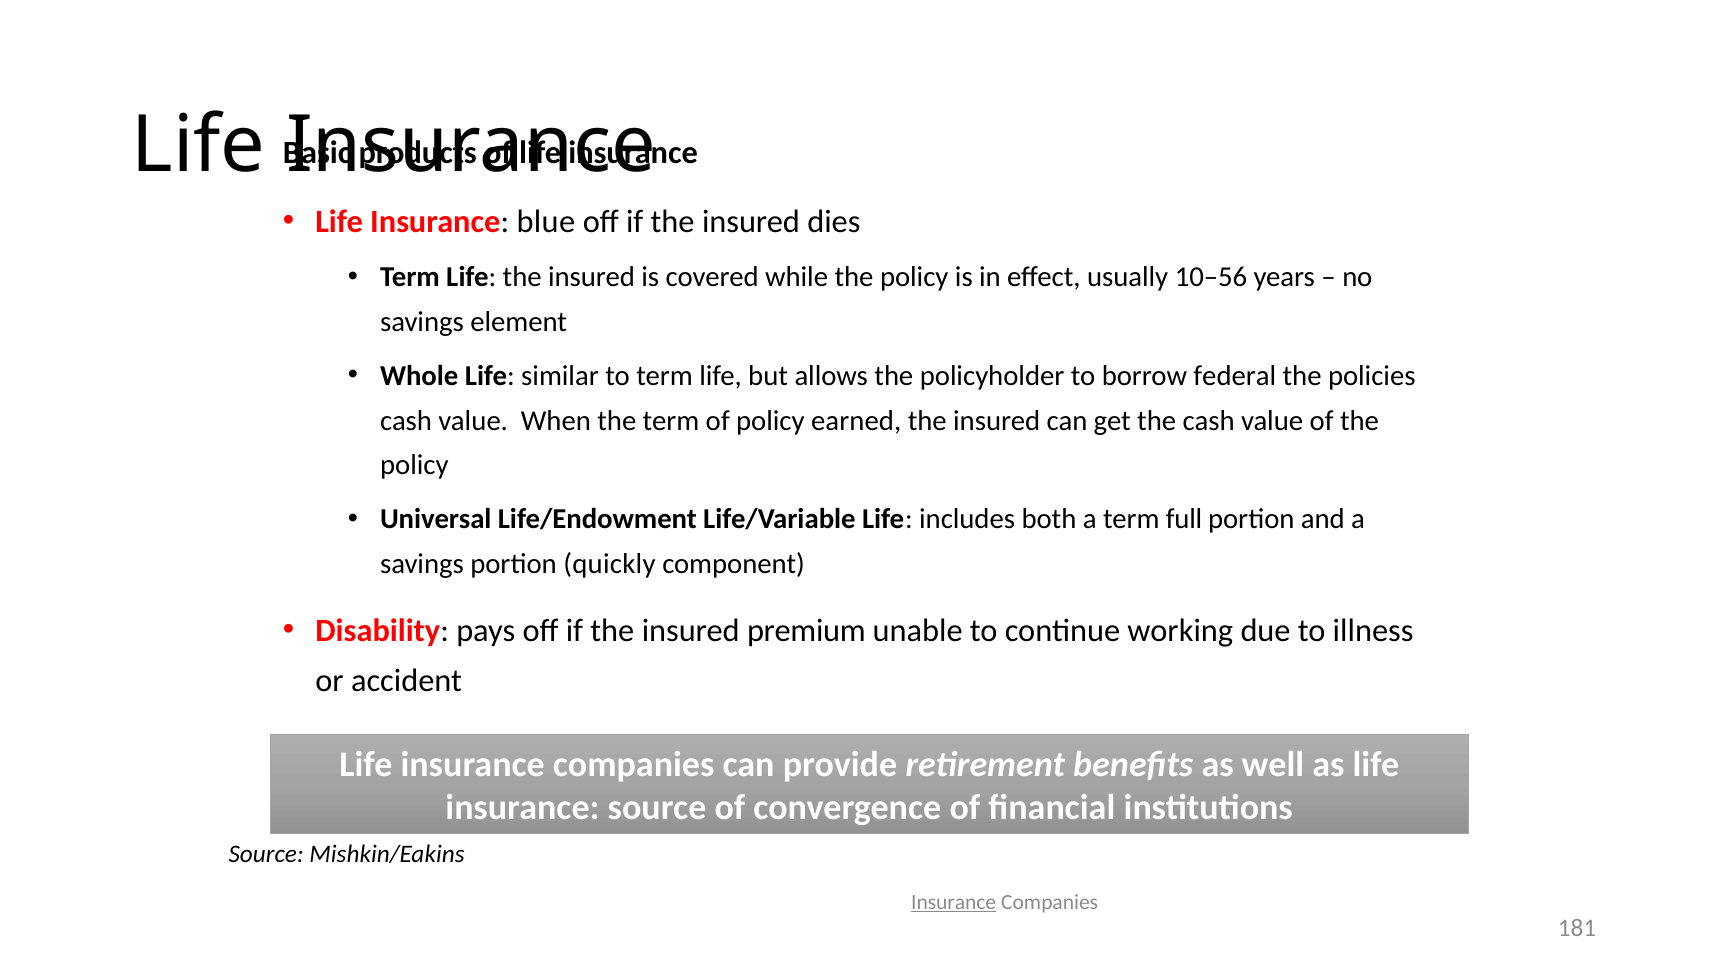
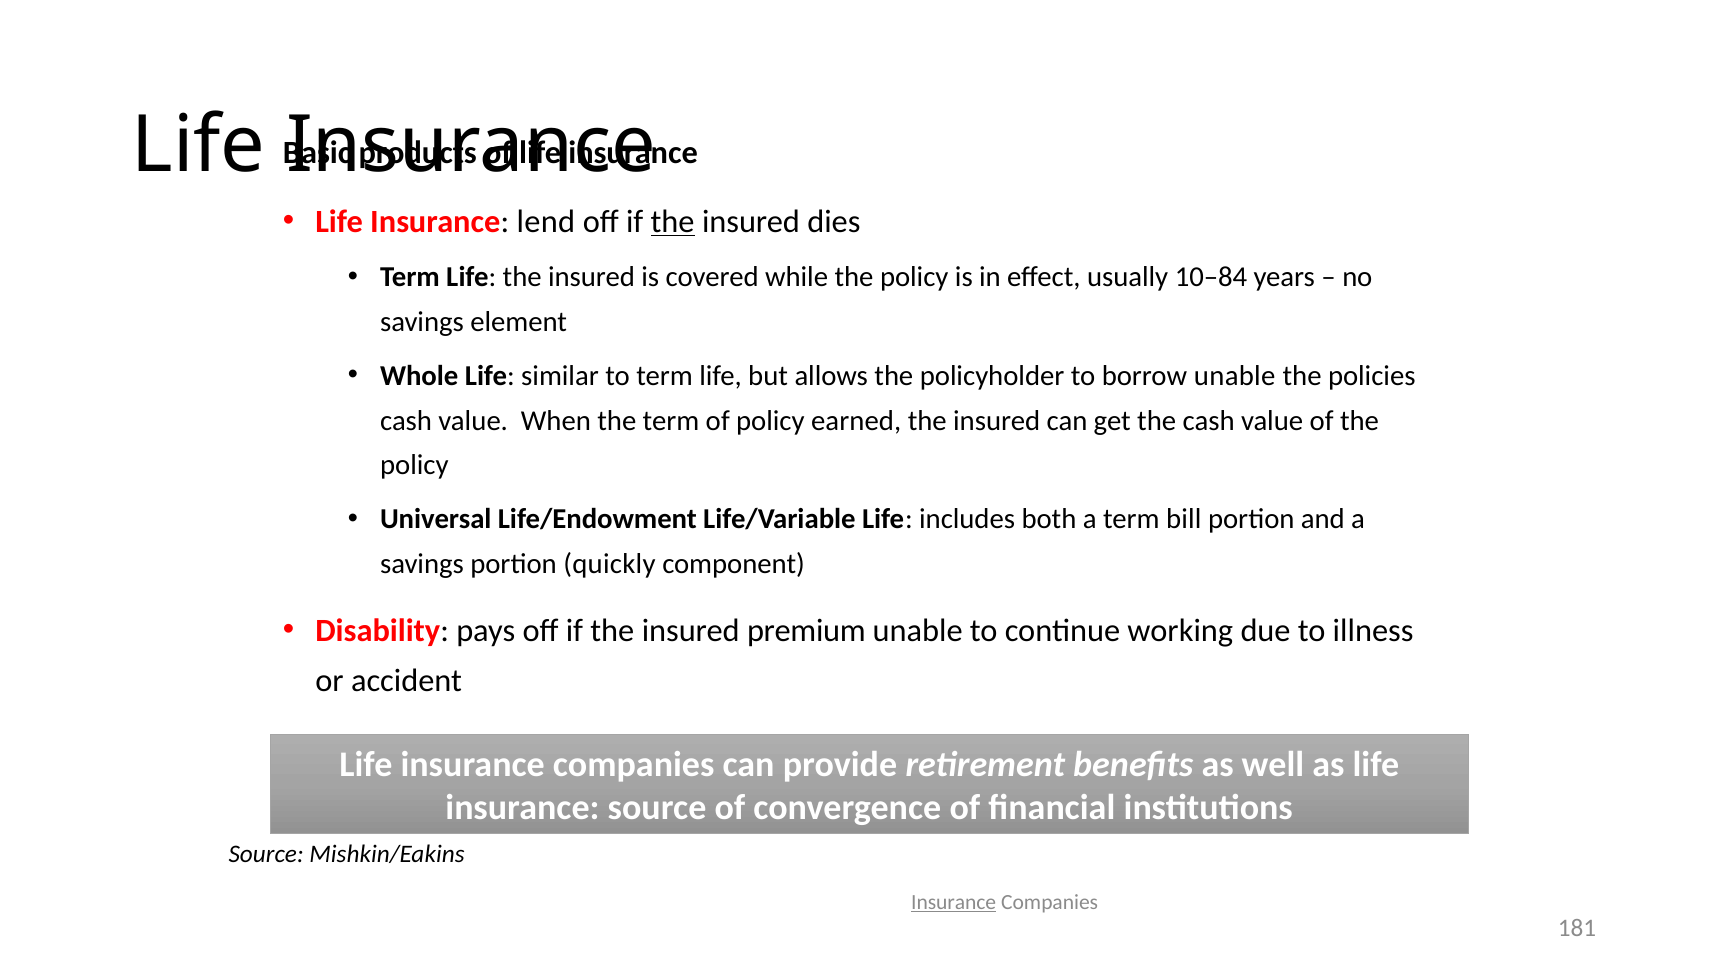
blue: blue -> lend (546, 222)
the underline: none -> present (673, 222)
10–56: 10–56 -> 10–84 (1211, 277)
borrow federal: federal -> unable (1235, 376)
full: full -> bill (1184, 519)
